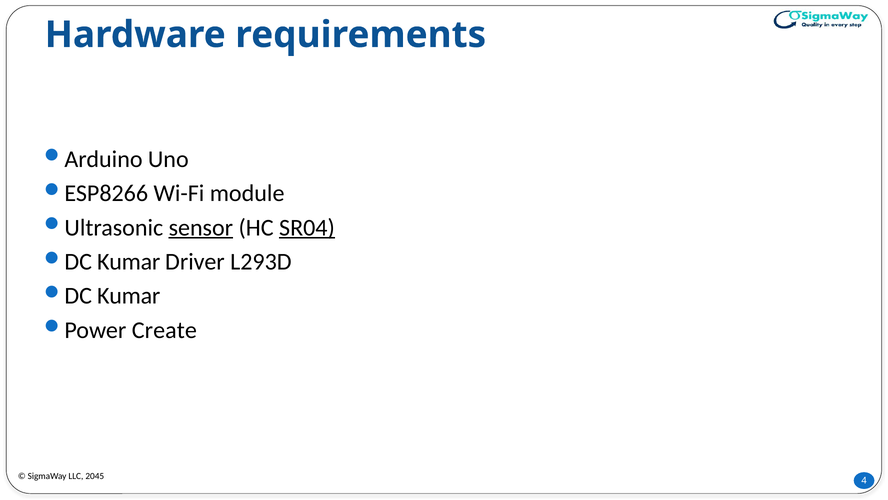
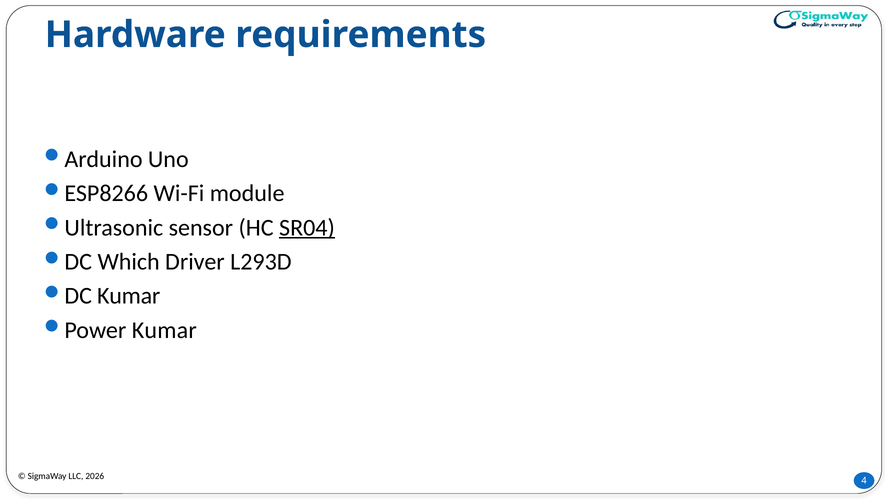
sensor underline: present -> none (201, 227)
Kumar: Kumar -> Which (129, 262)
Create: Create -> Kumar (164, 330)
2045: 2045 -> 2026 (95, 476)
